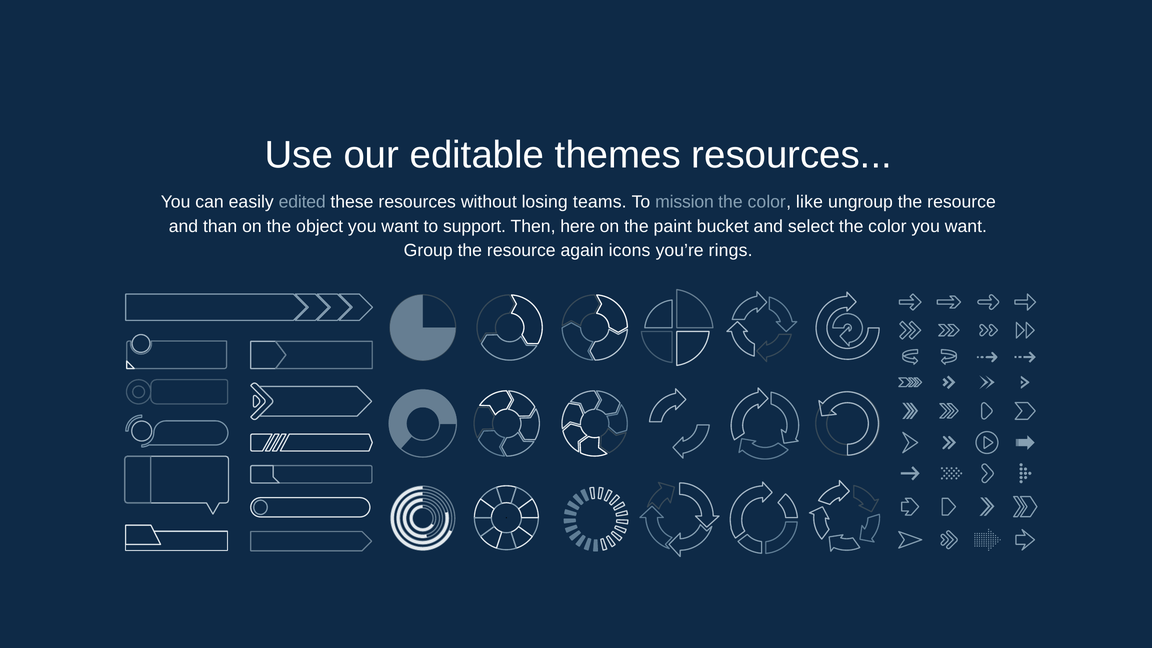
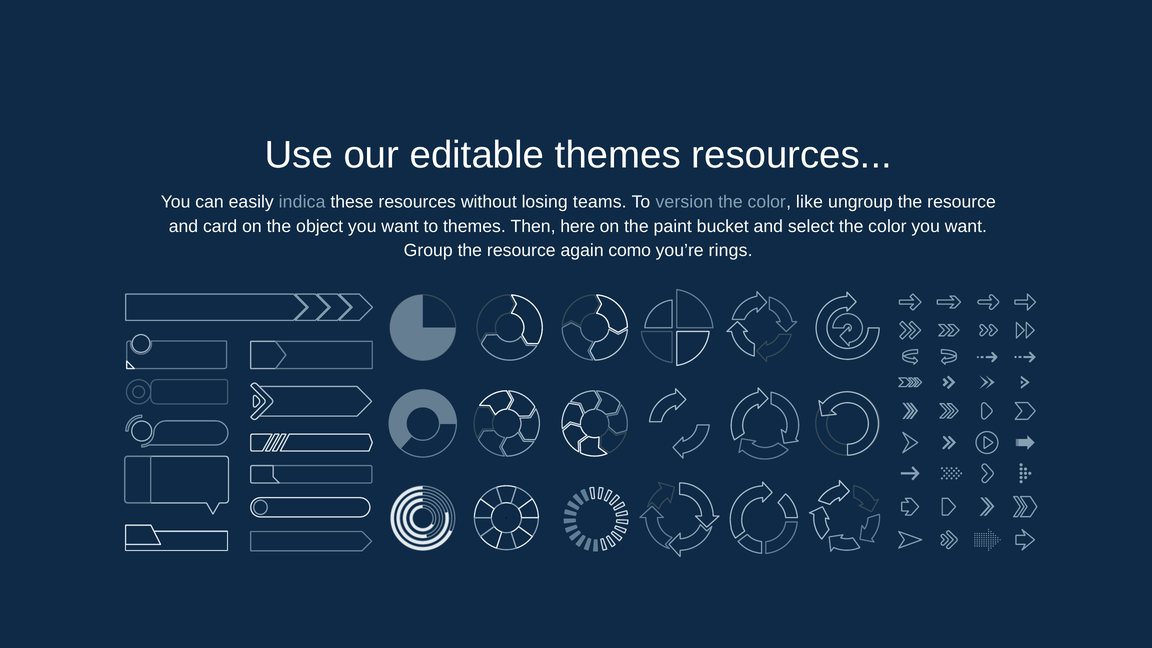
edited: edited -> indica (302, 202)
mission: mission -> version (684, 202)
than: than -> card (220, 226)
to support: support -> themes (474, 226)
icons: icons -> como (630, 251)
